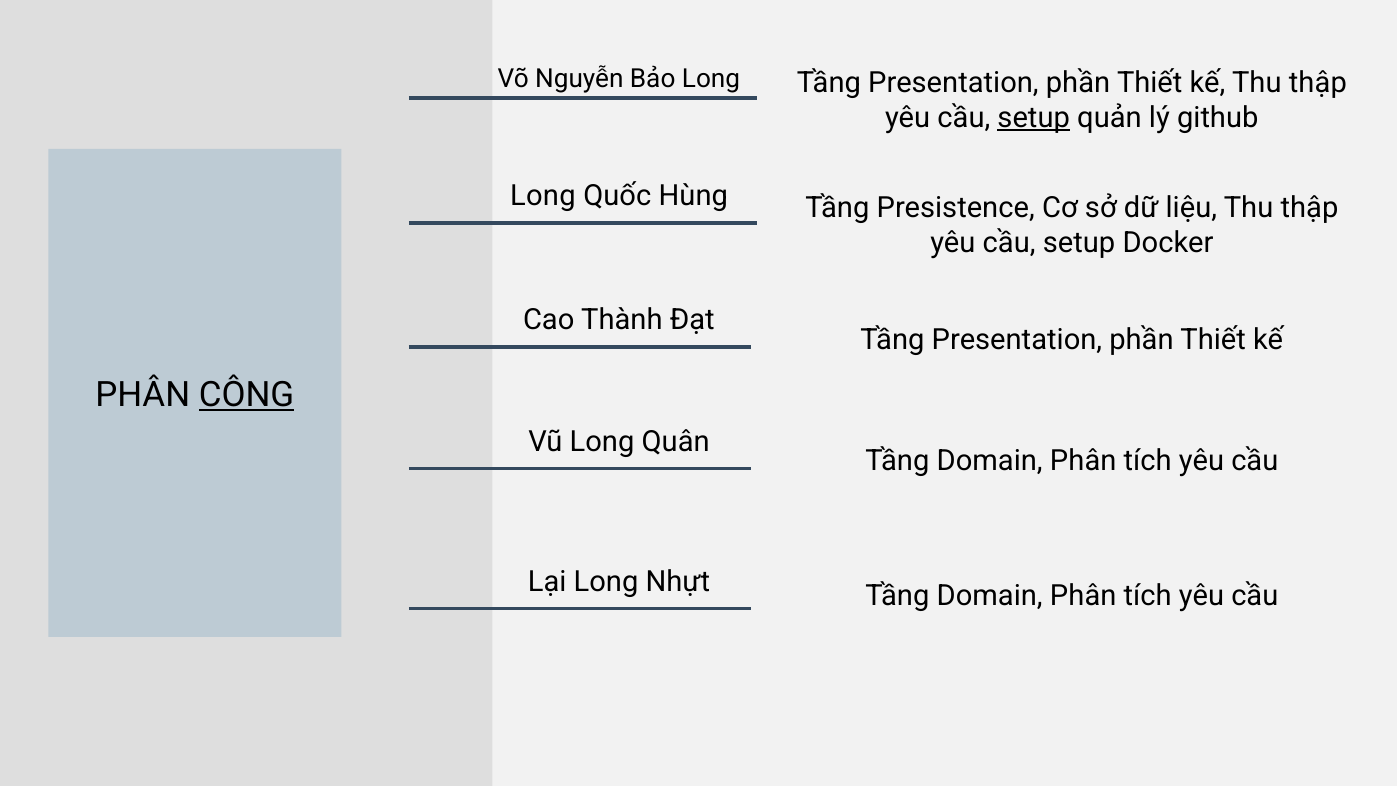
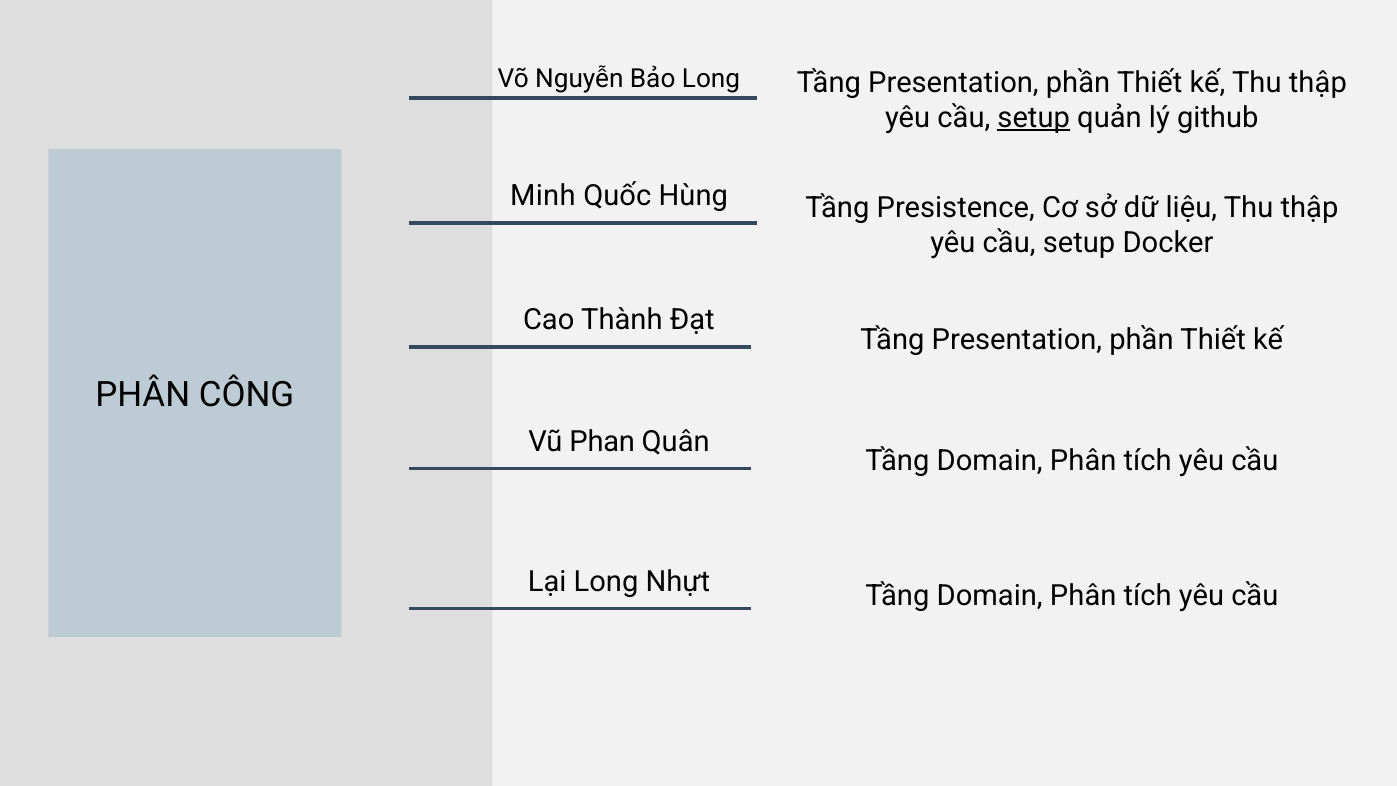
Long: Long -> Minh (543, 196)
CÔNG underline: present -> none (247, 395)
Vũ Long: Long -> Phan (602, 442)
